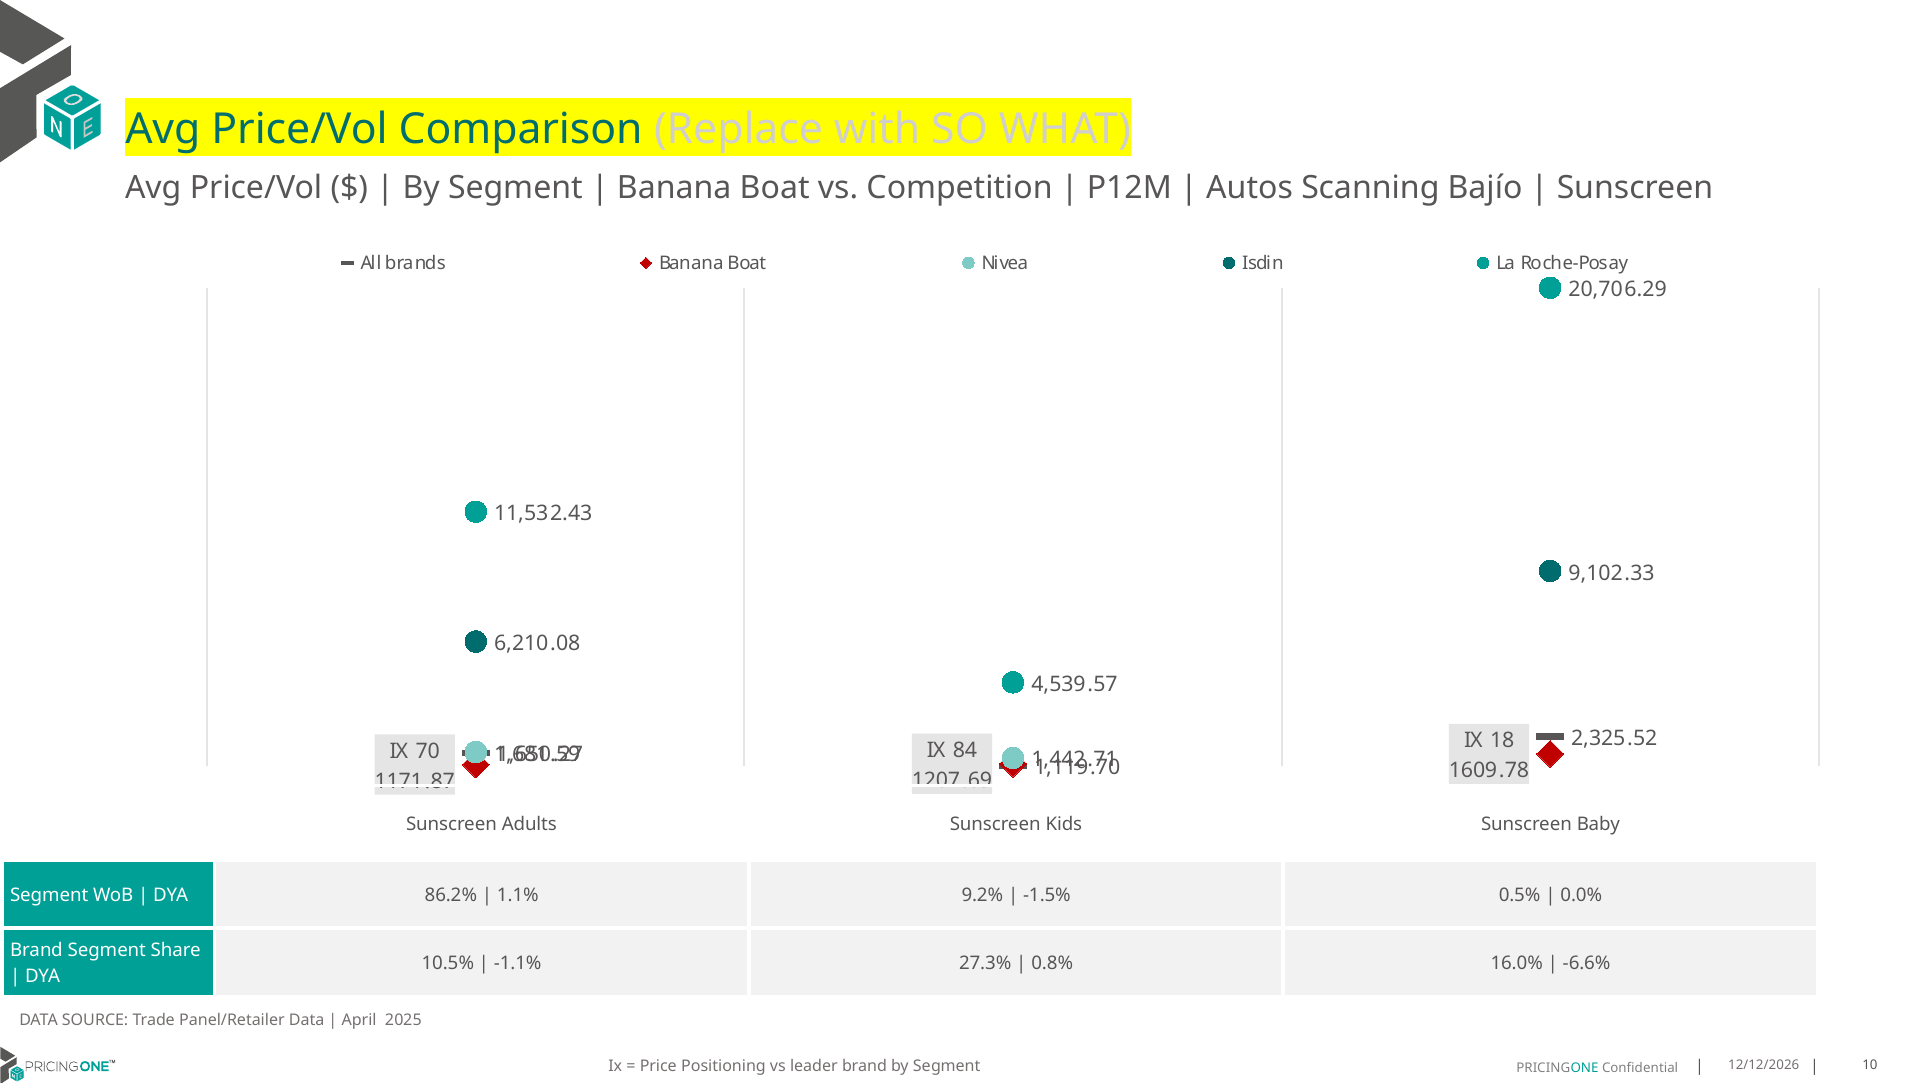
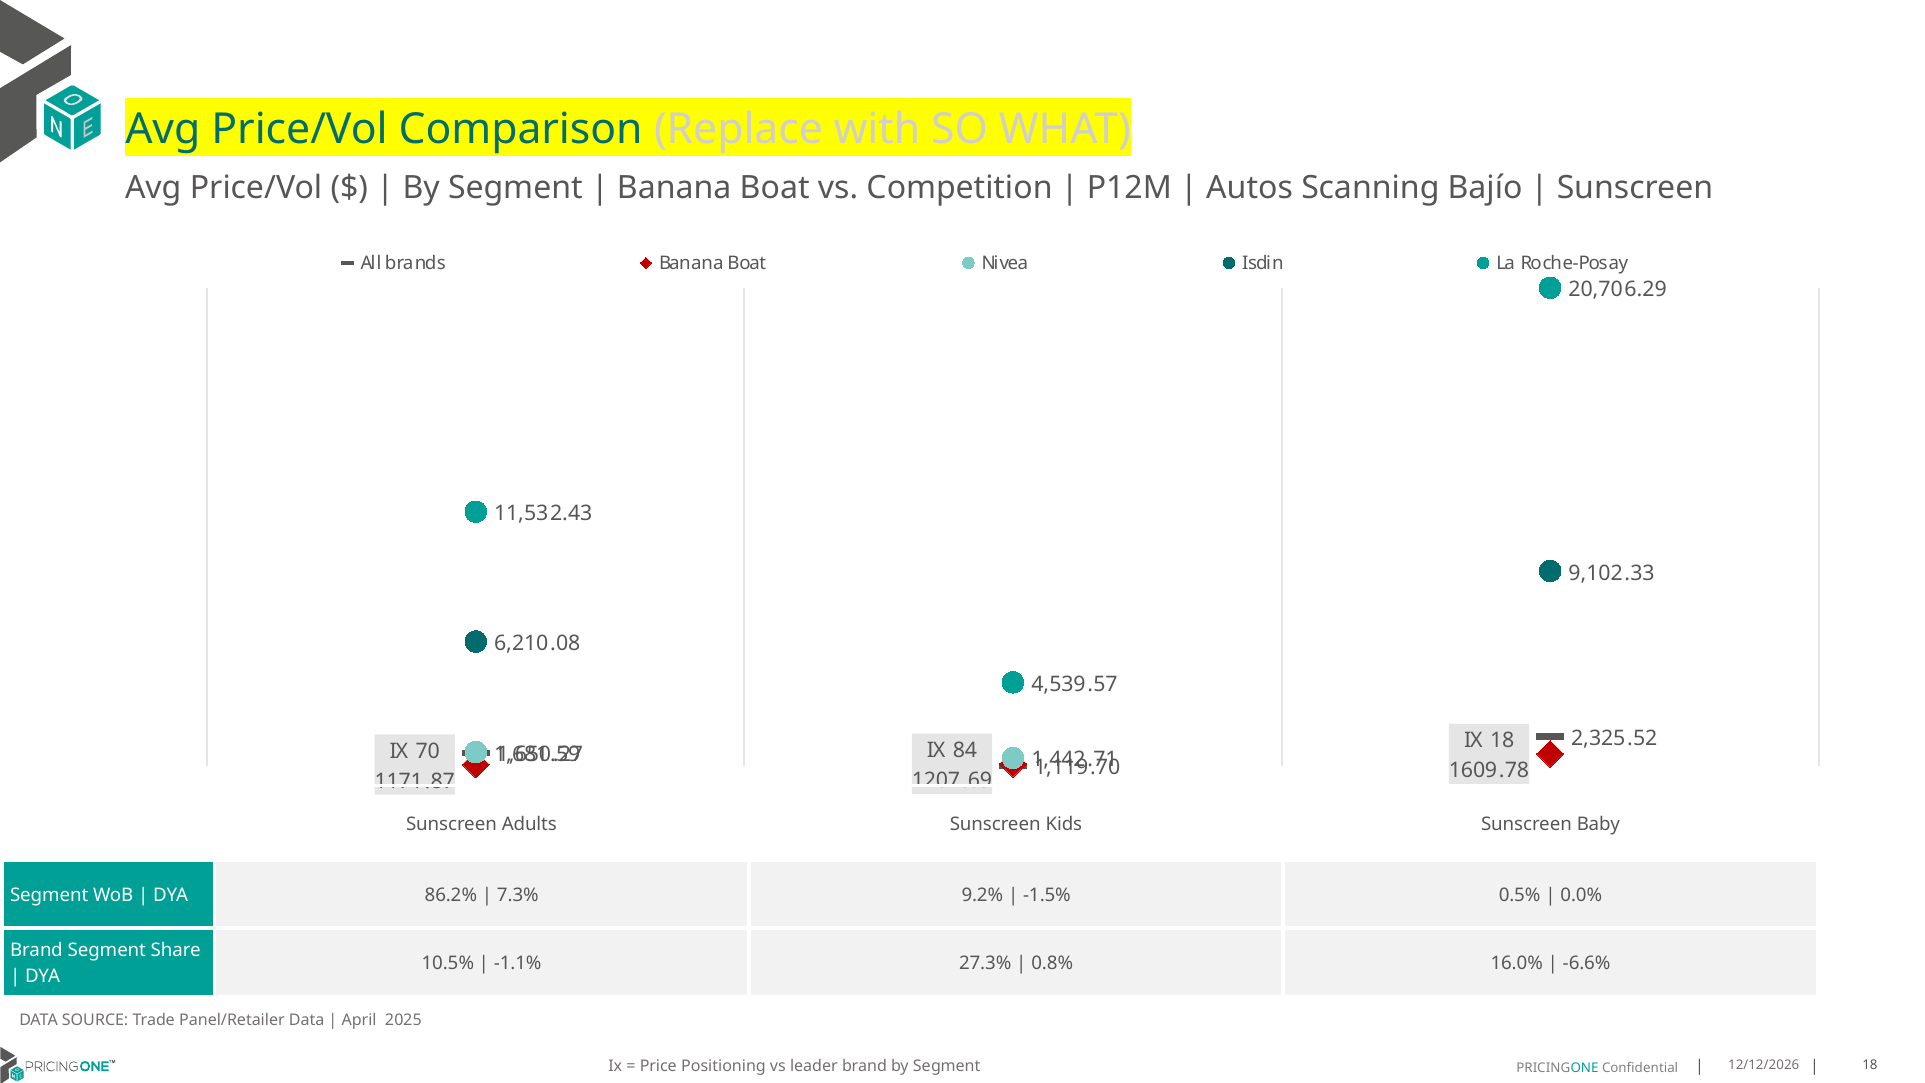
1.1%: 1.1% -> 7.3% (518, 895)
Segment 10: 10 -> 18 (1870, 1065)
